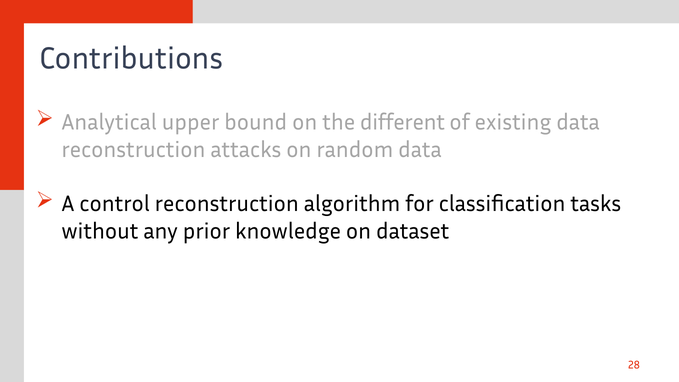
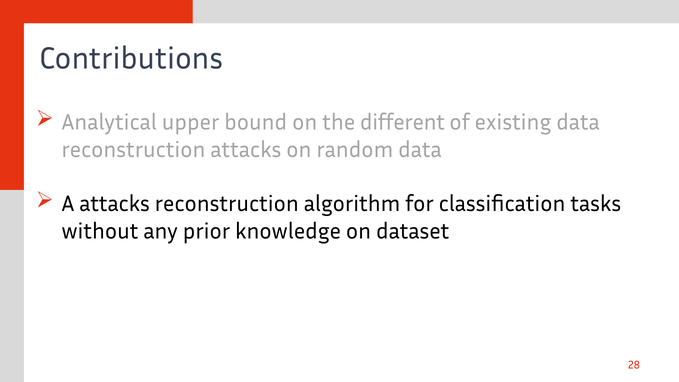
A control: control -> attacks (115, 204)
